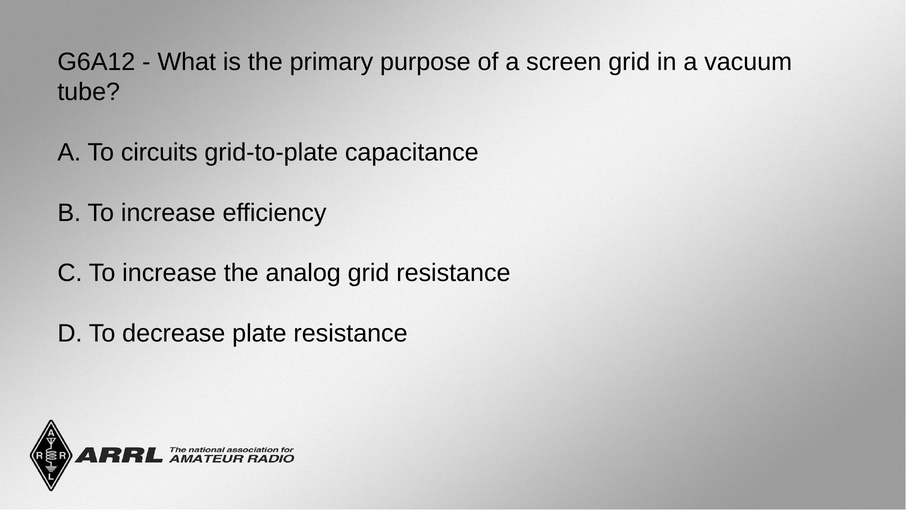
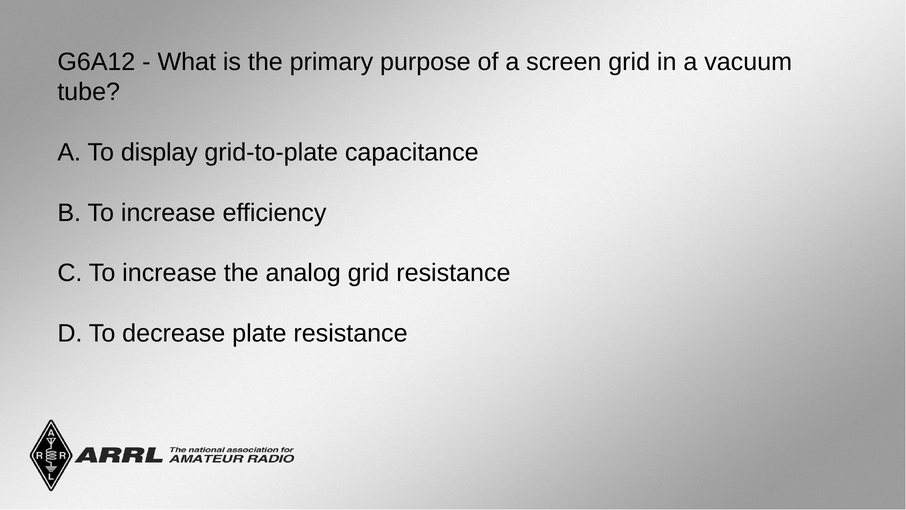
circuits: circuits -> display (159, 152)
